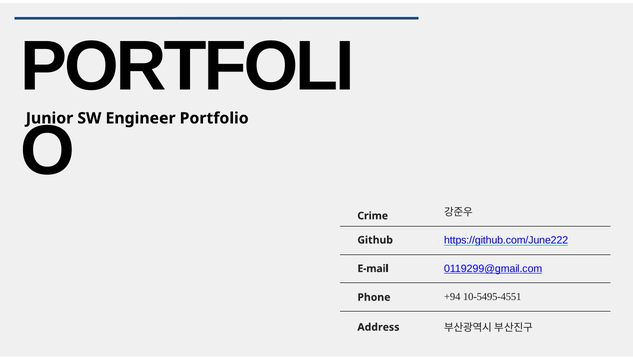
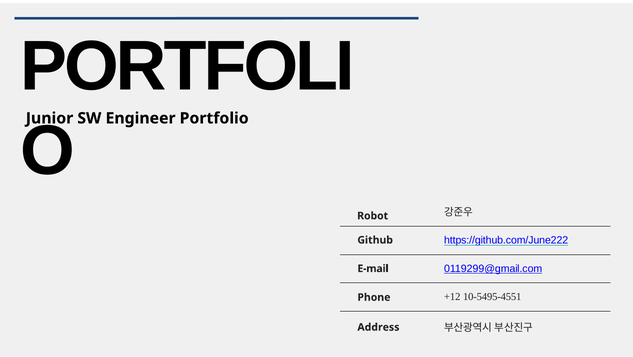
Crime: Crime -> Robot (373, 216)
+94: +94 -> +12 (452, 297)
